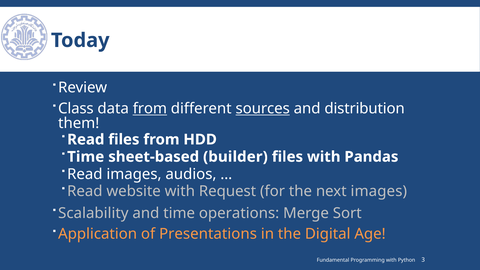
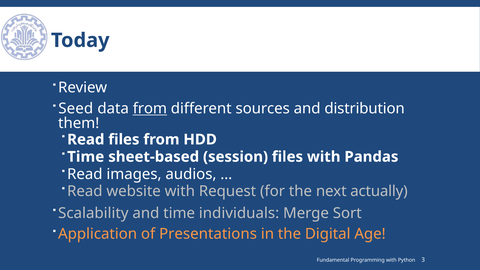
Class: Class -> Seed (76, 109)
sources underline: present -> none (263, 109)
builder: builder -> session (236, 157)
next images: images -> actually (379, 191)
operations: operations -> individuals (239, 213)
